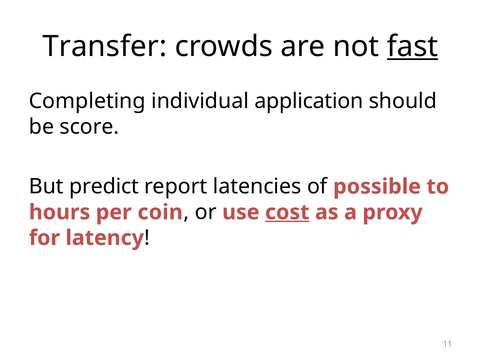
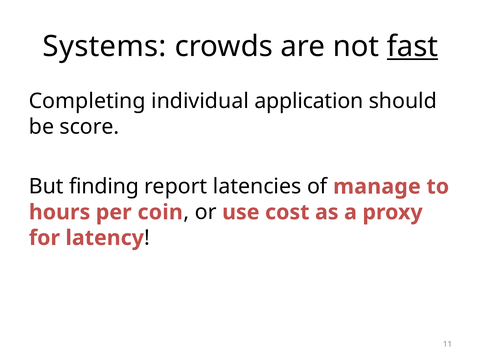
Transfer: Transfer -> Systems (105, 47)
predict: predict -> finding (104, 186)
possible: possible -> manage (377, 186)
cost underline: present -> none (287, 212)
